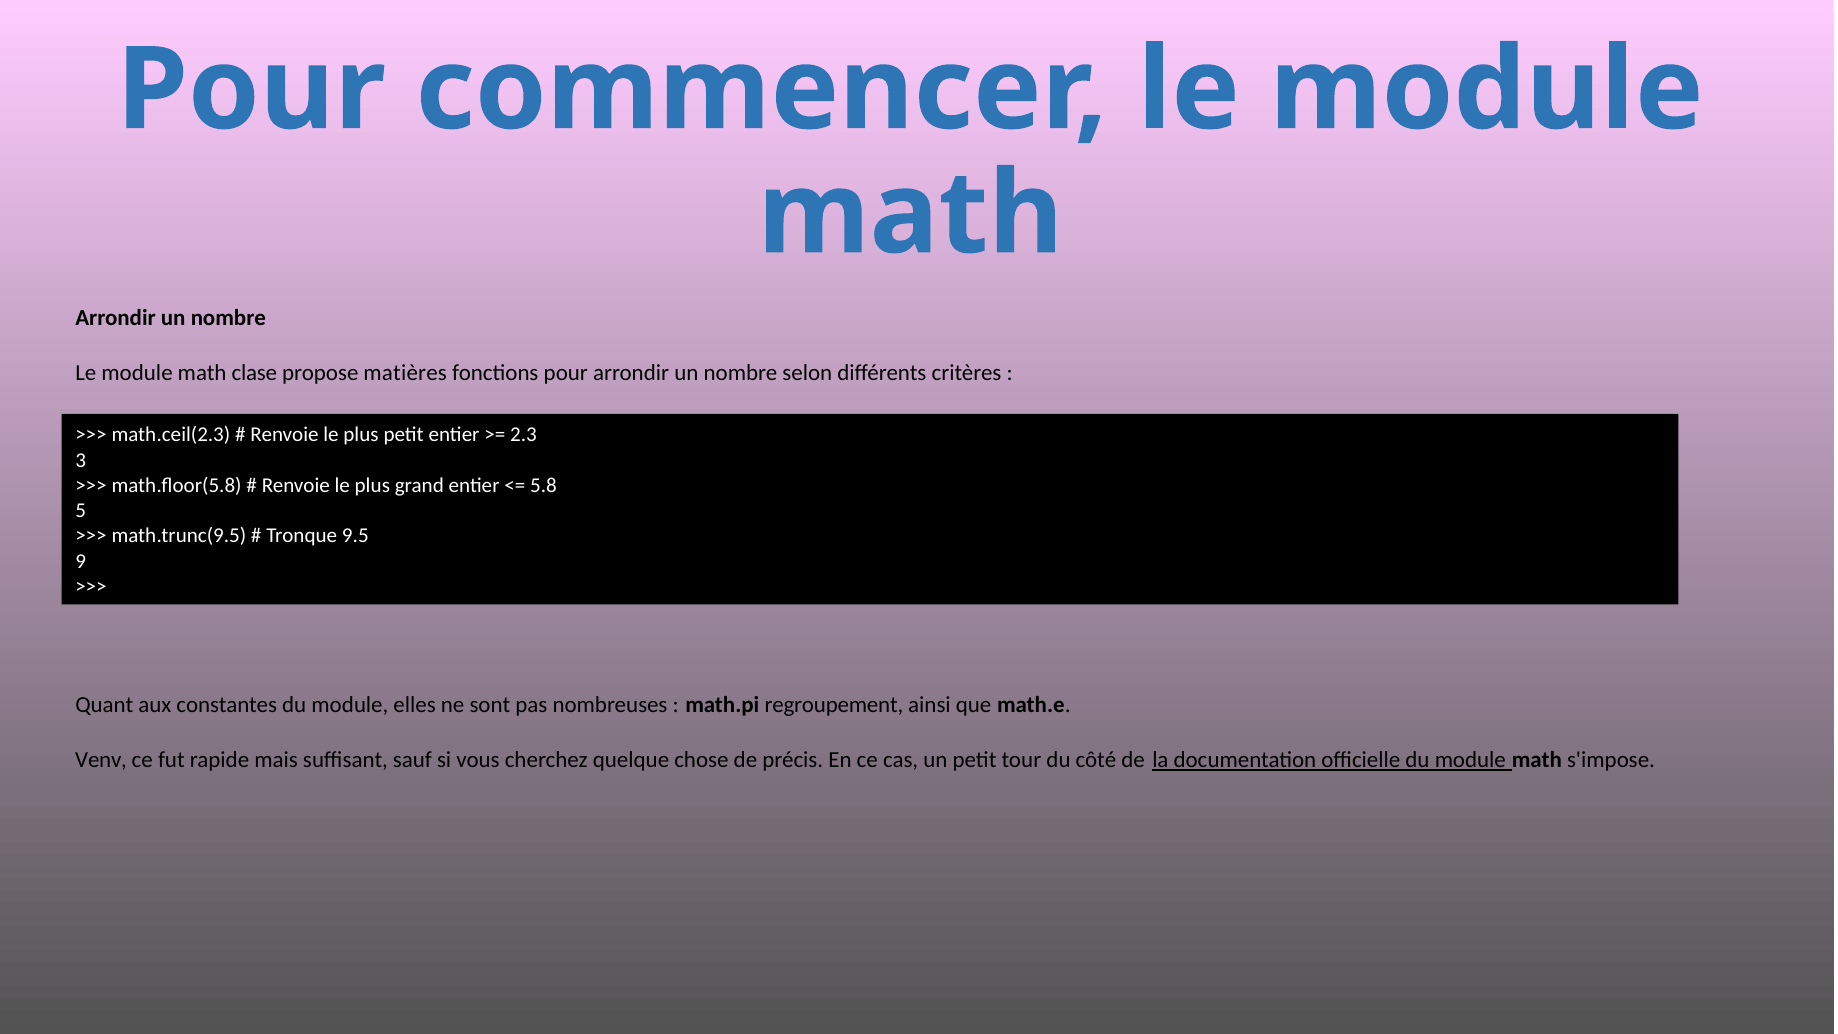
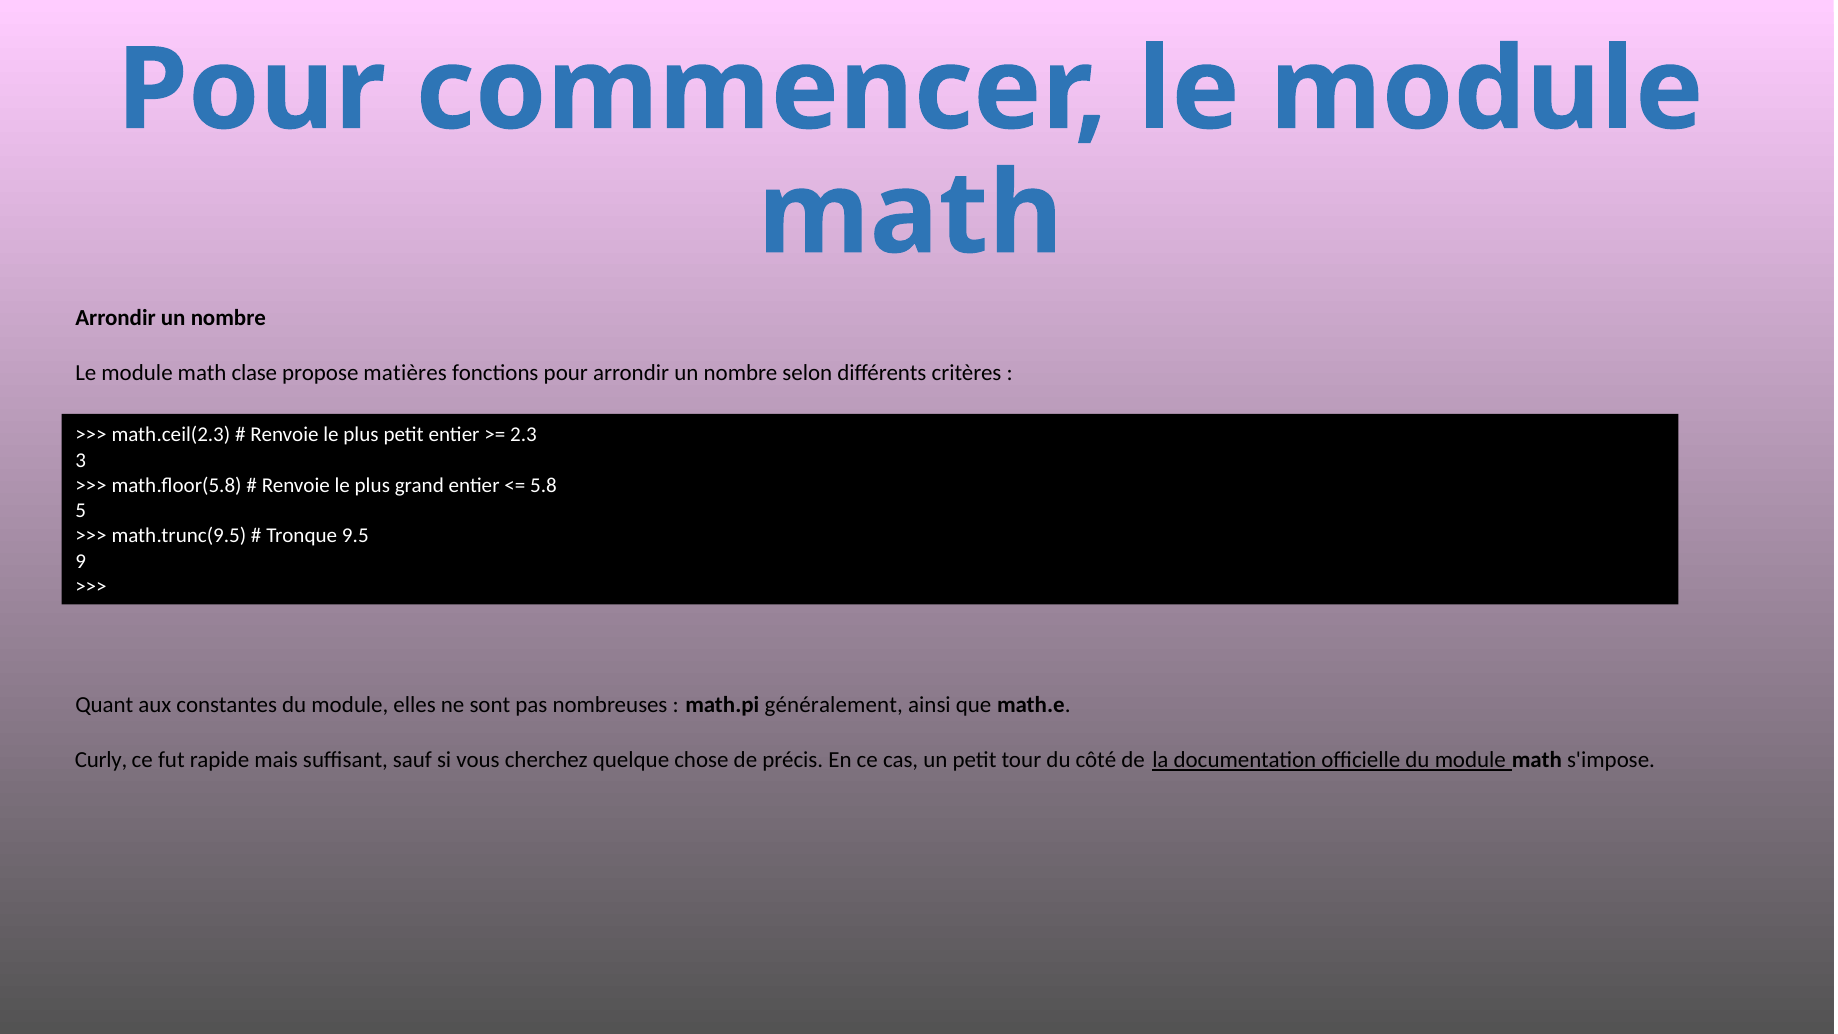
regroupement: regroupement -> généralement (834, 705)
Venv: Venv -> Curly (101, 760)
